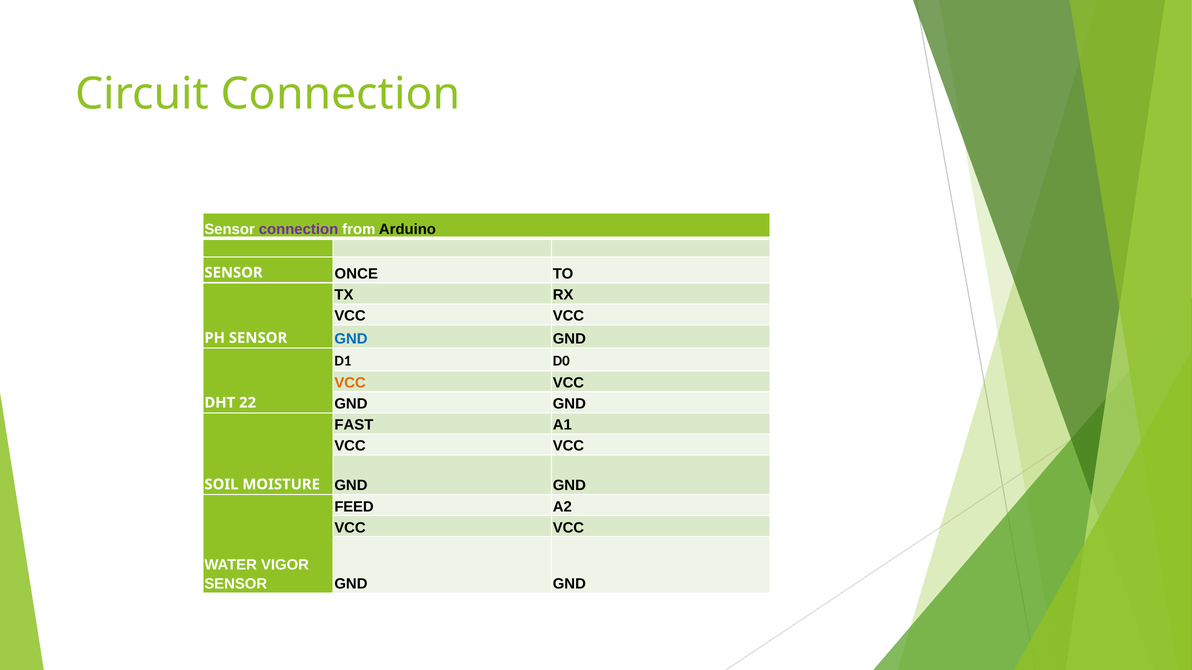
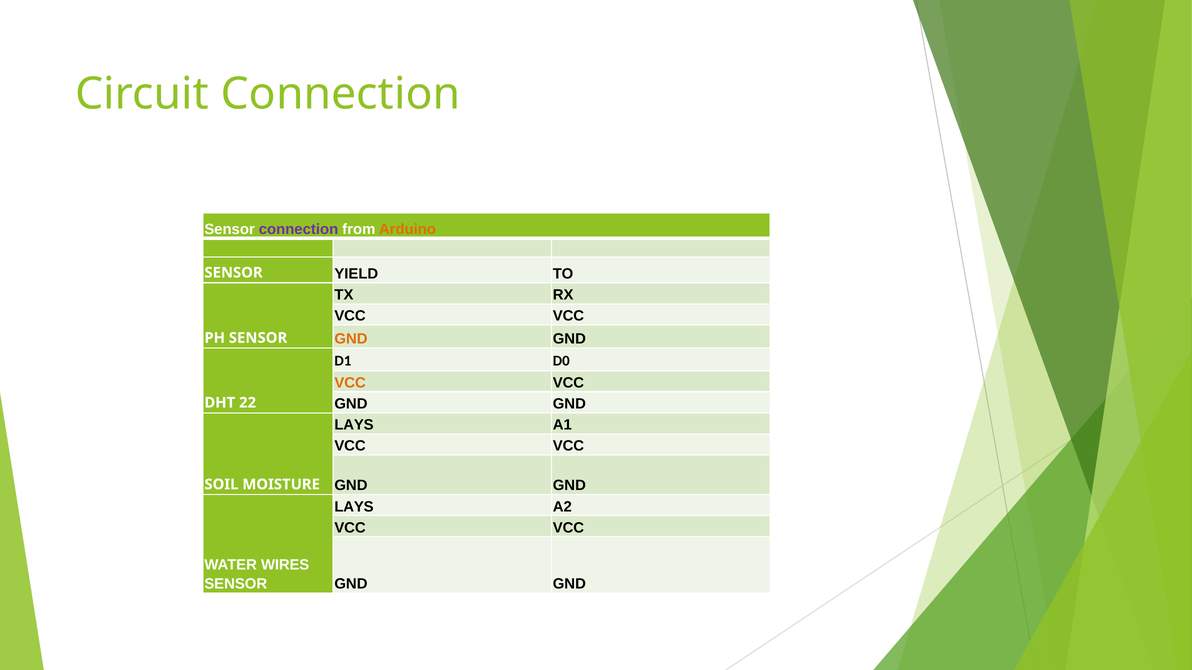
Arduino colour: black -> orange (407, 230)
ONCE: ONCE -> YIELD (356, 274)
GND colour: blue -> orange (351, 339)
FAST: FAST -> LAYS (354, 425)
FEED: FEED -> LAYS (354, 507)
VIGOR: VIGOR -> WIRES (285, 565)
